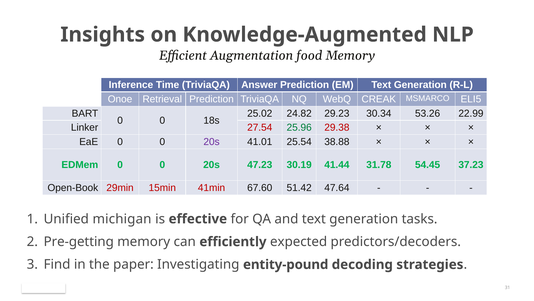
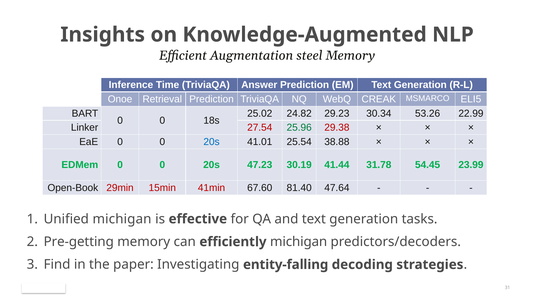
food: food -> steel (309, 56)
20s colour: purple -> blue (212, 142)
37.23: 37.23 -> 23.99 (471, 164)
51.42: 51.42 -> 81.40 (299, 187)
efficiently expected: expected -> michigan (299, 241)
entity-pound: entity-pound -> entity-falling (286, 264)
